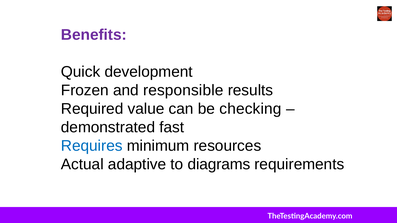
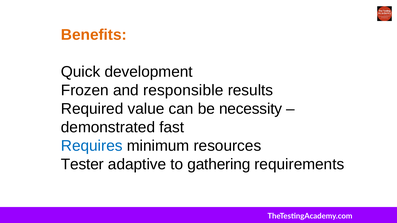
Benefits colour: purple -> orange (94, 35)
checking: checking -> necessity (251, 109)
Actual: Actual -> Tester (82, 165)
diagrams: diagrams -> gathering (219, 165)
